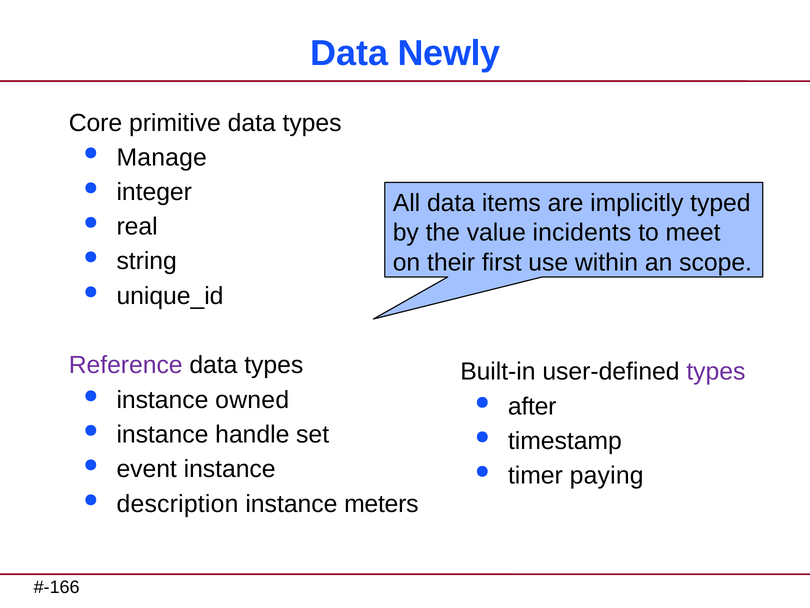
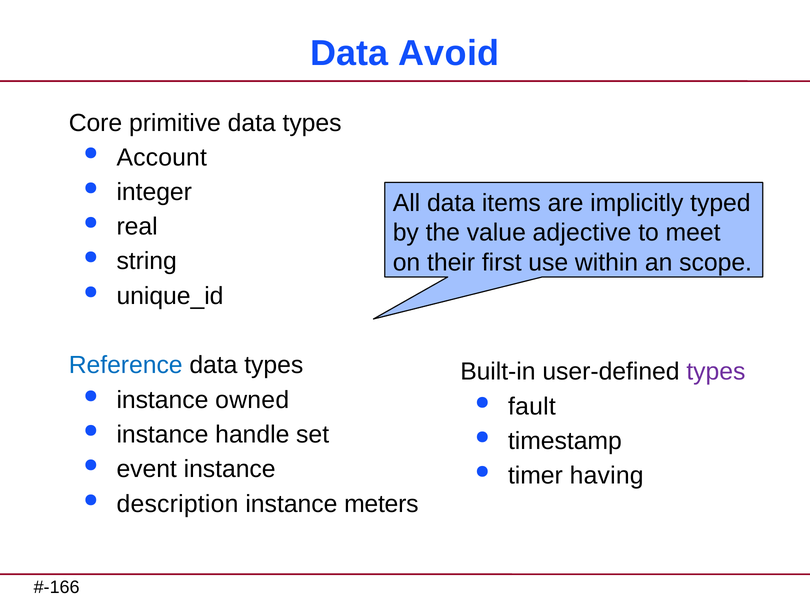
Newly: Newly -> Avoid (449, 53)
Manage: Manage -> Account (162, 157)
incidents: incidents -> adjective (582, 233)
Reference colour: purple -> blue (126, 365)
after: after -> fault (532, 406)
paying: paying -> having (607, 475)
